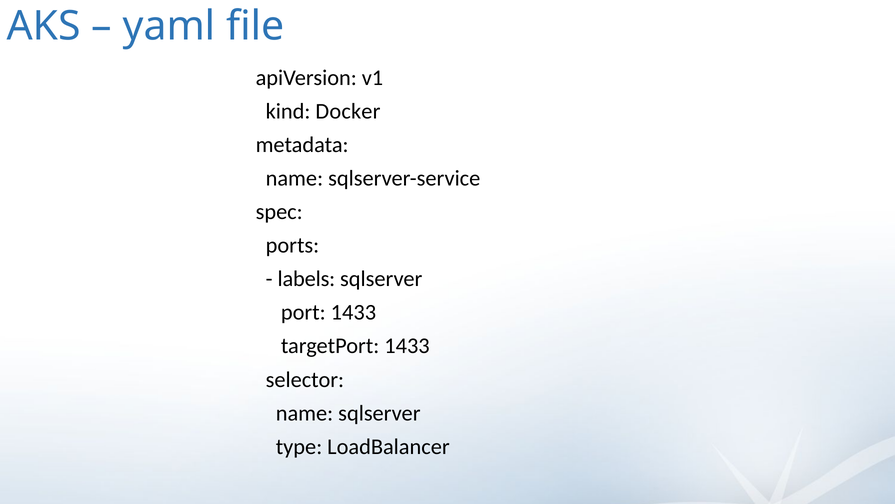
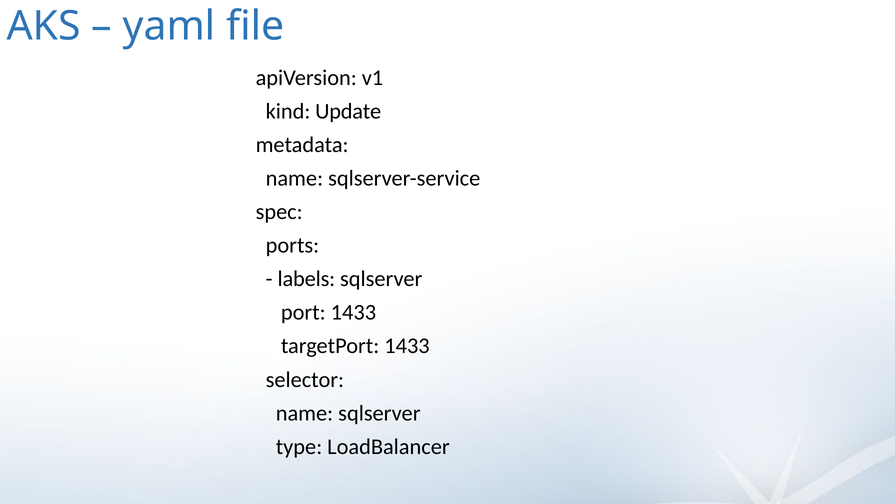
Docker: Docker -> Update (348, 111)
